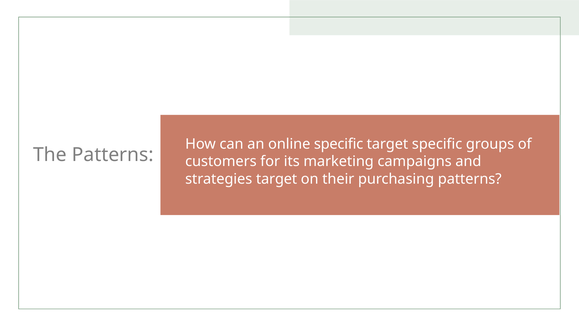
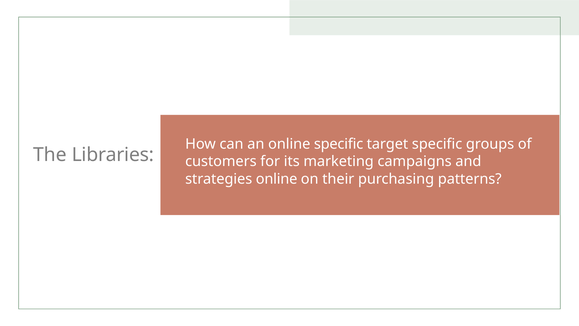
The Patterns: Patterns -> Libraries (113, 155)
strategies target: target -> online (277, 179)
